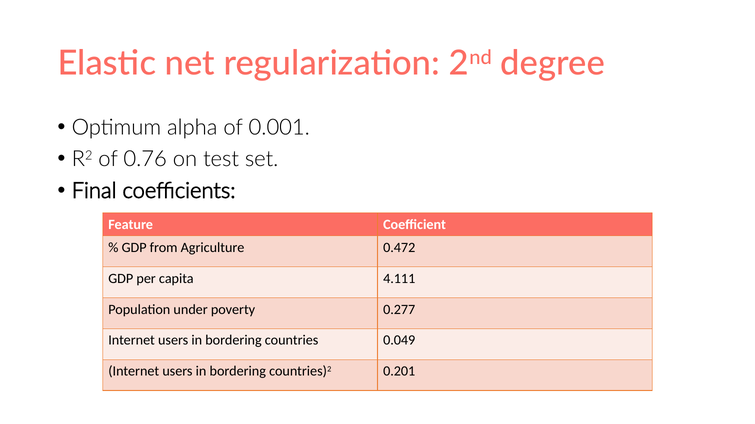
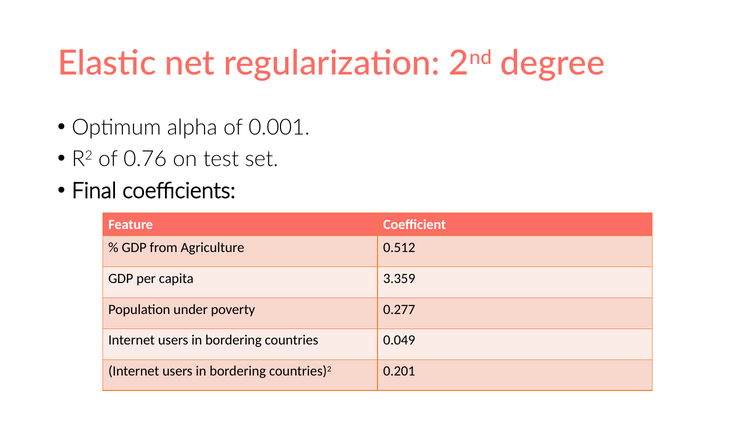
0.472: 0.472 -> 0.512 (399, 248)
4.111: 4.111 -> 3.359 (399, 279)
